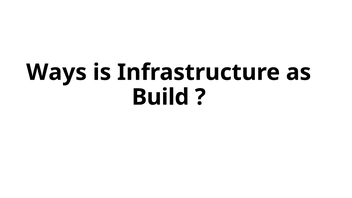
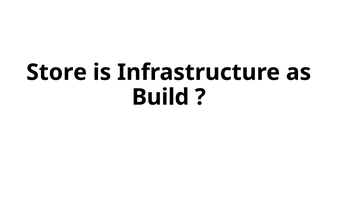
Ways: Ways -> Store (57, 72)
